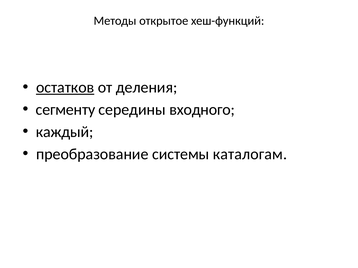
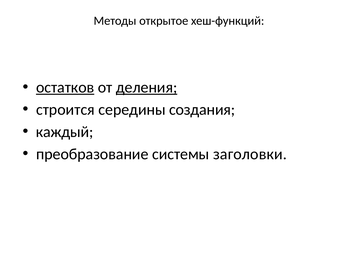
деления underline: none -> present (147, 88)
сегменту: сегменту -> строится (65, 110)
входного: входного -> создания (202, 110)
каталогам: каталогам -> заголовки (250, 154)
